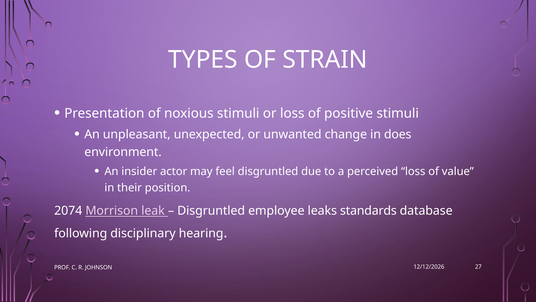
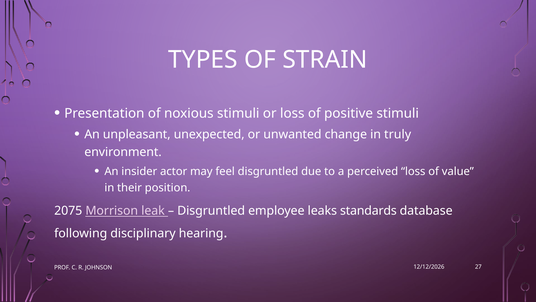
does: does -> truly (398, 134)
2074: 2074 -> 2075 (68, 210)
